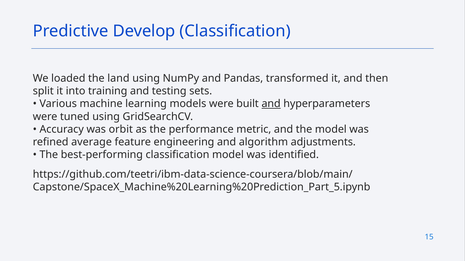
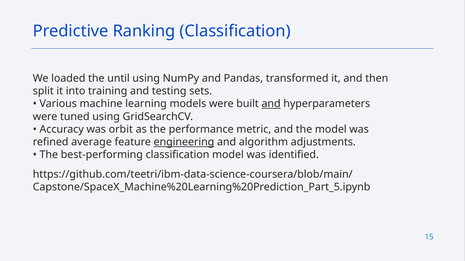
Develop: Develop -> Ranking (144, 31)
land: land -> until (119, 78)
engineering underline: none -> present (184, 142)
